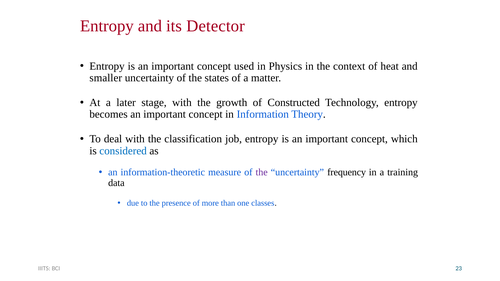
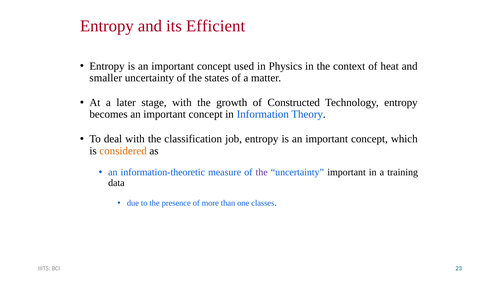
Detector: Detector -> Efficient (216, 26)
considered colour: blue -> orange (123, 151)
uncertainty frequency: frequency -> important (347, 172)
